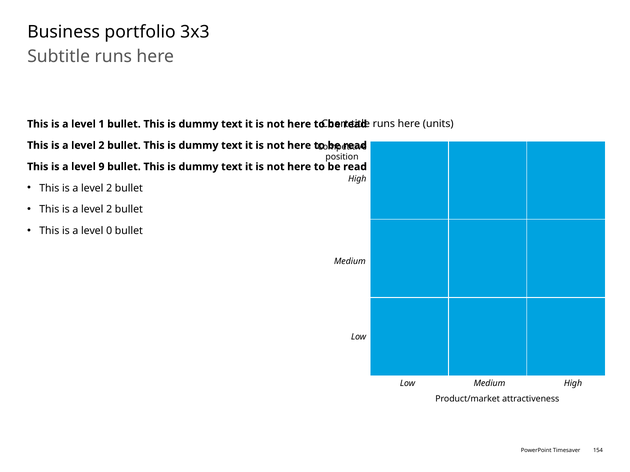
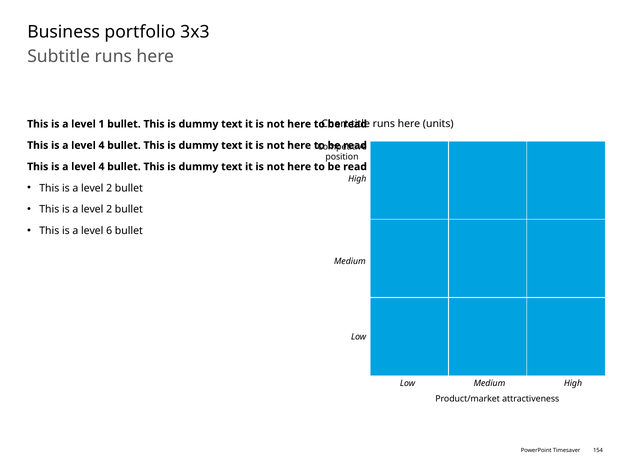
2: 2 -> 4 (101, 146)
9: 9 -> 4 (101, 167)
0: 0 -> 6 (109, 231)
